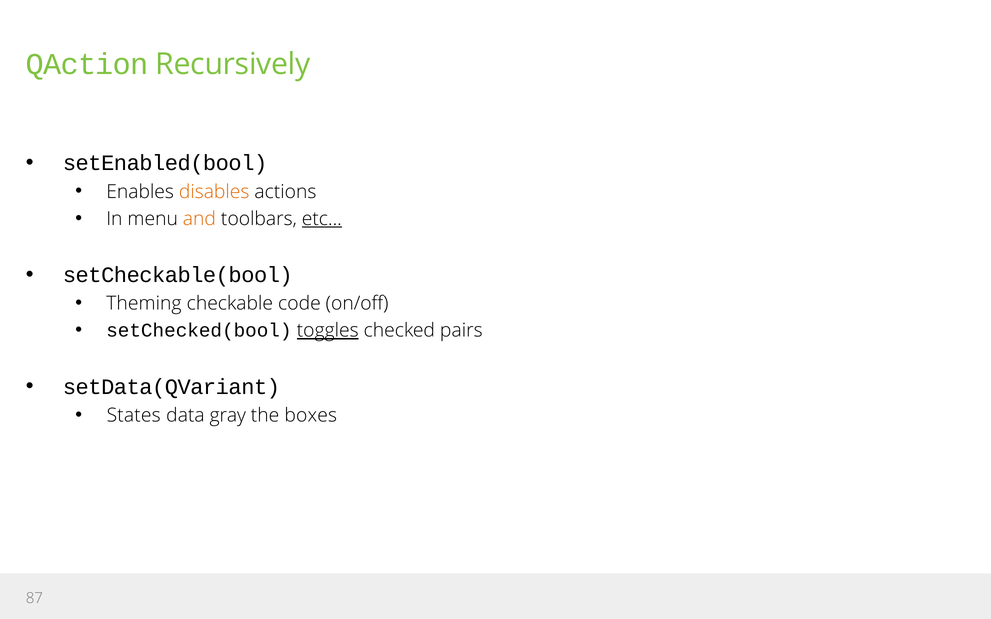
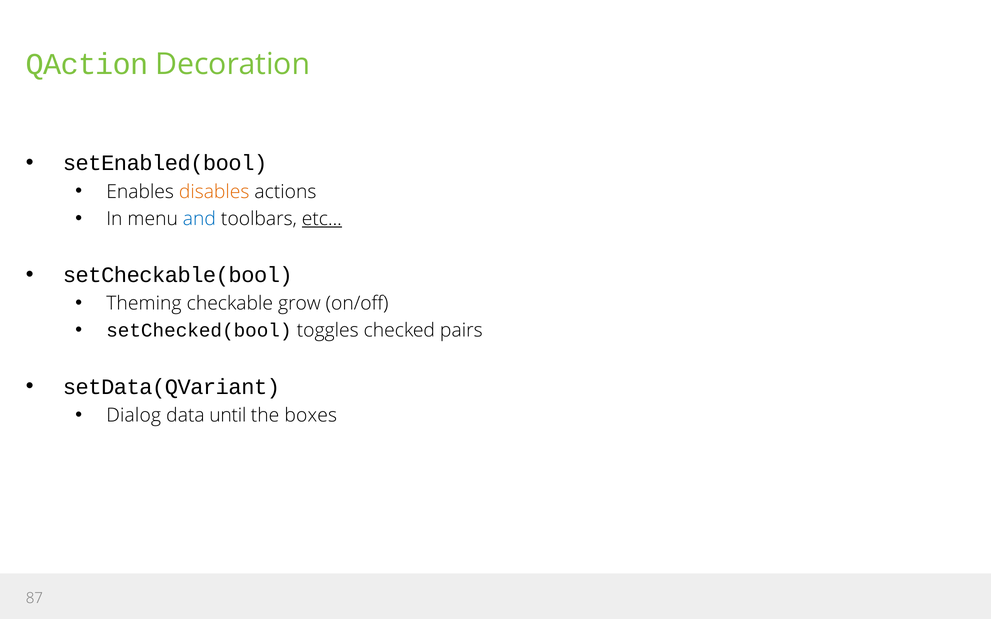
Recursively: Recursively -> Decoration (233, 64)
and colour: orange -> blue (199, 219)
code: code -> grow (299, 304)
toggles underline: present -> none (328, 331)
States: States -> Dialog (134, 416)
gray: gray -> until (228, 416)
